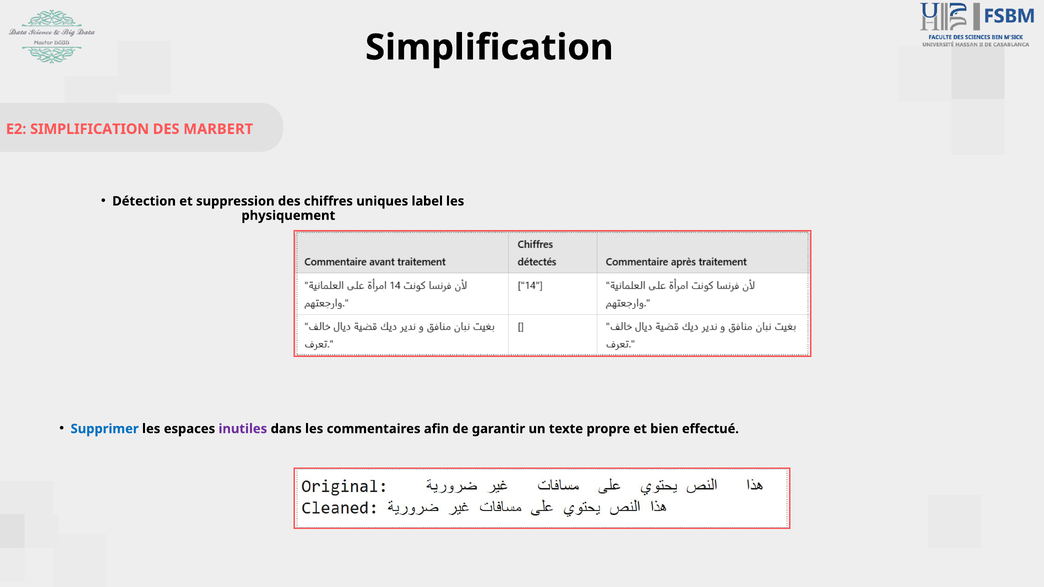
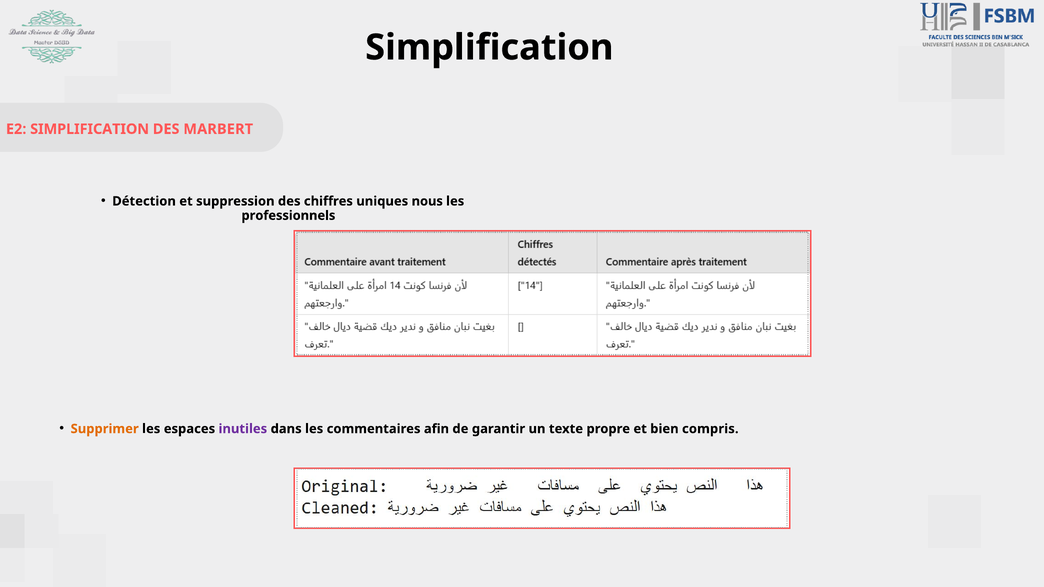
label: label -> nous (427, 201)
physiquement: physiquement -> professionnels (288, 216)
Supprimer colour: blue -> orange (105, 429)
effectué: effectué -> compris (710, 429)
